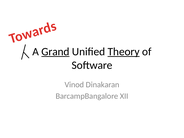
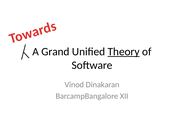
Grand underline: present -> none (55, 52)
